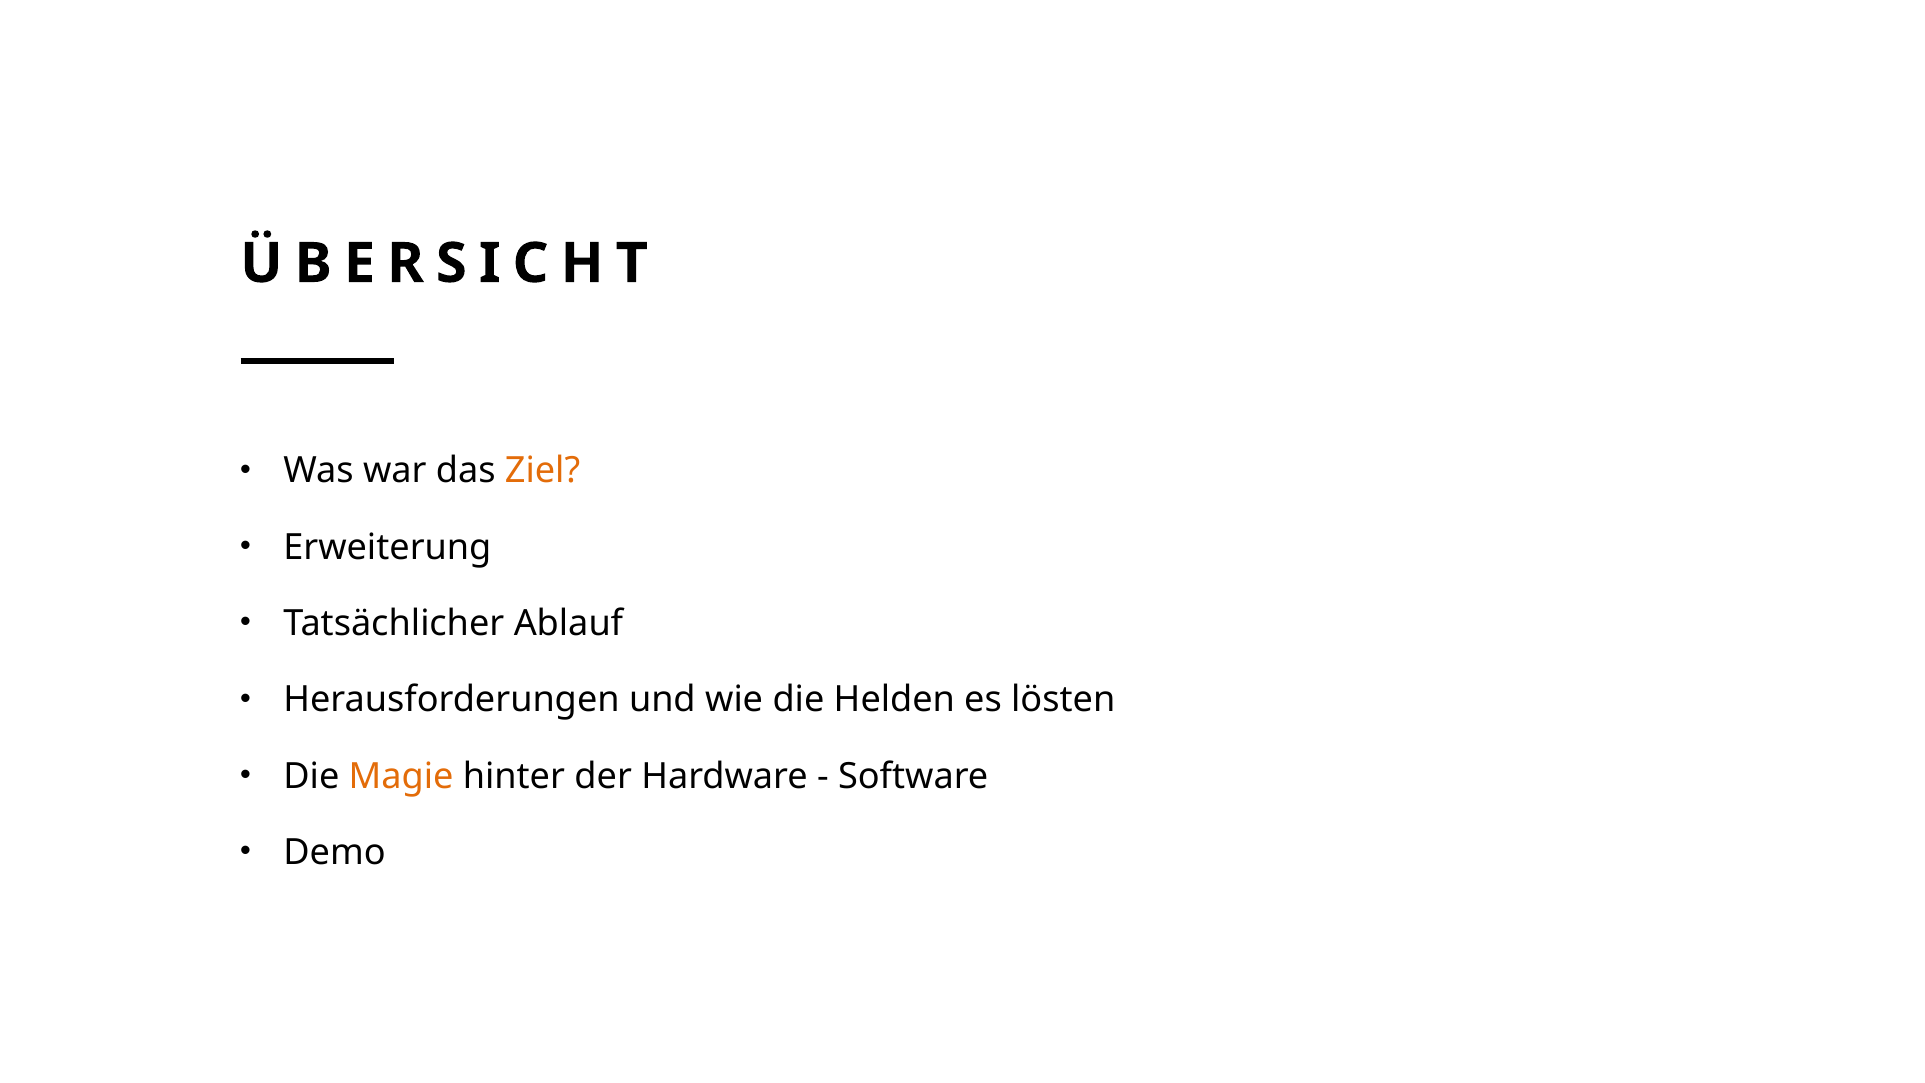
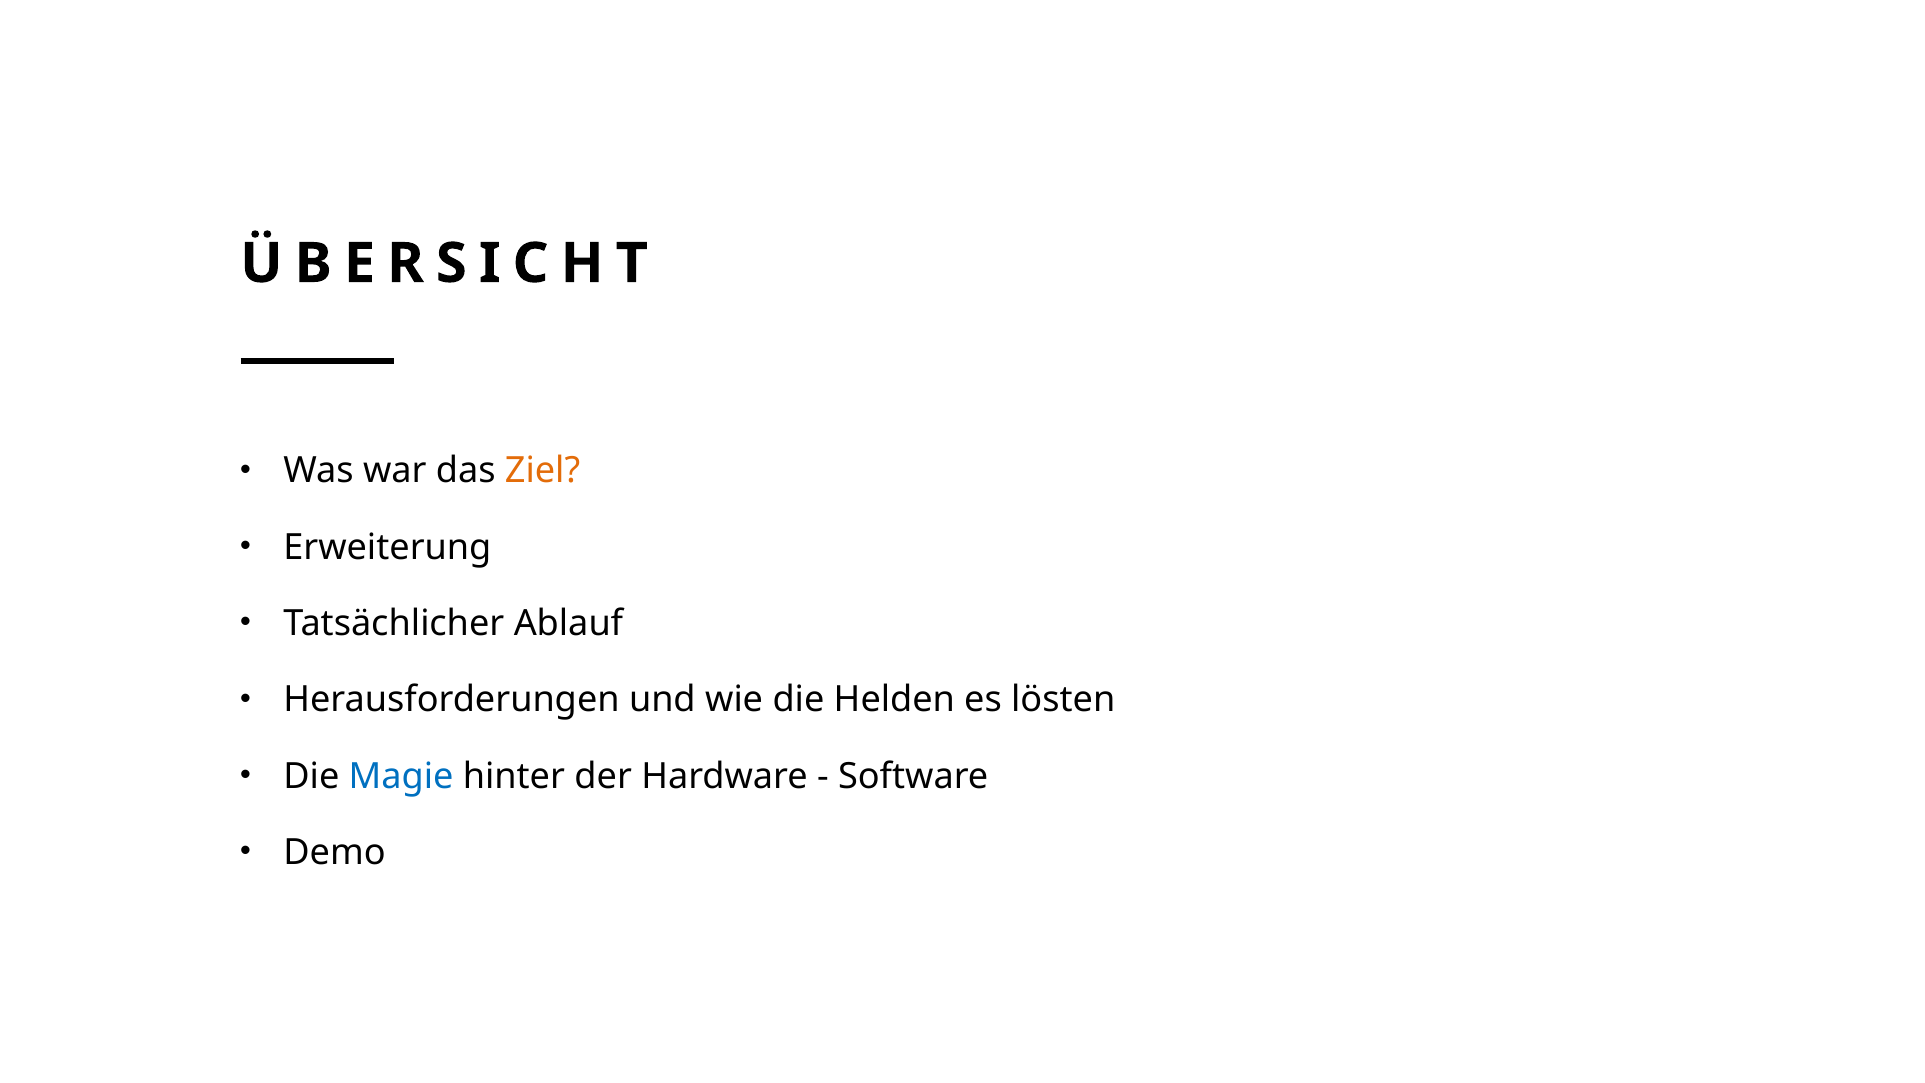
Magie colour: orange -> blue (401, 776)
